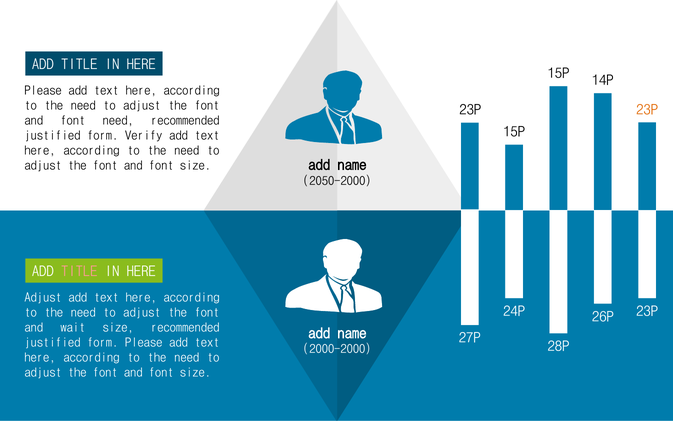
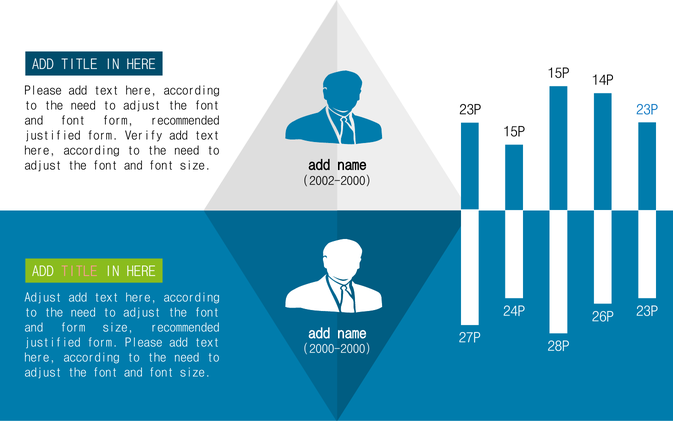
23P colour: orange -> blue (647, 110)
font need: need -> form (118, 120)
2050-2000: 2050-2000 -> 2002-2000 (337, 181)
and wait: wait -> form (73, 327)
